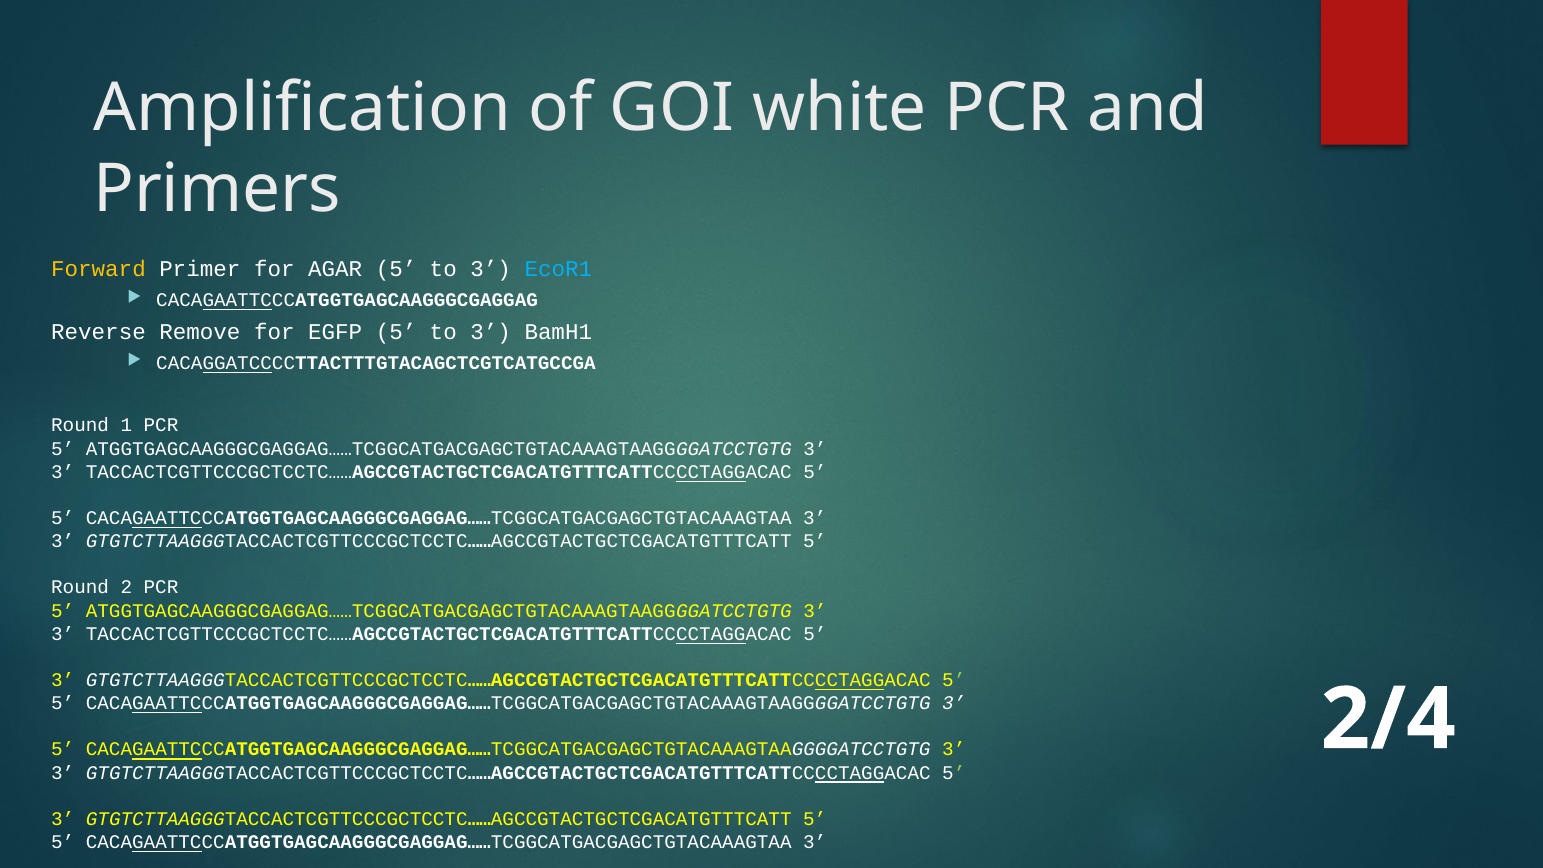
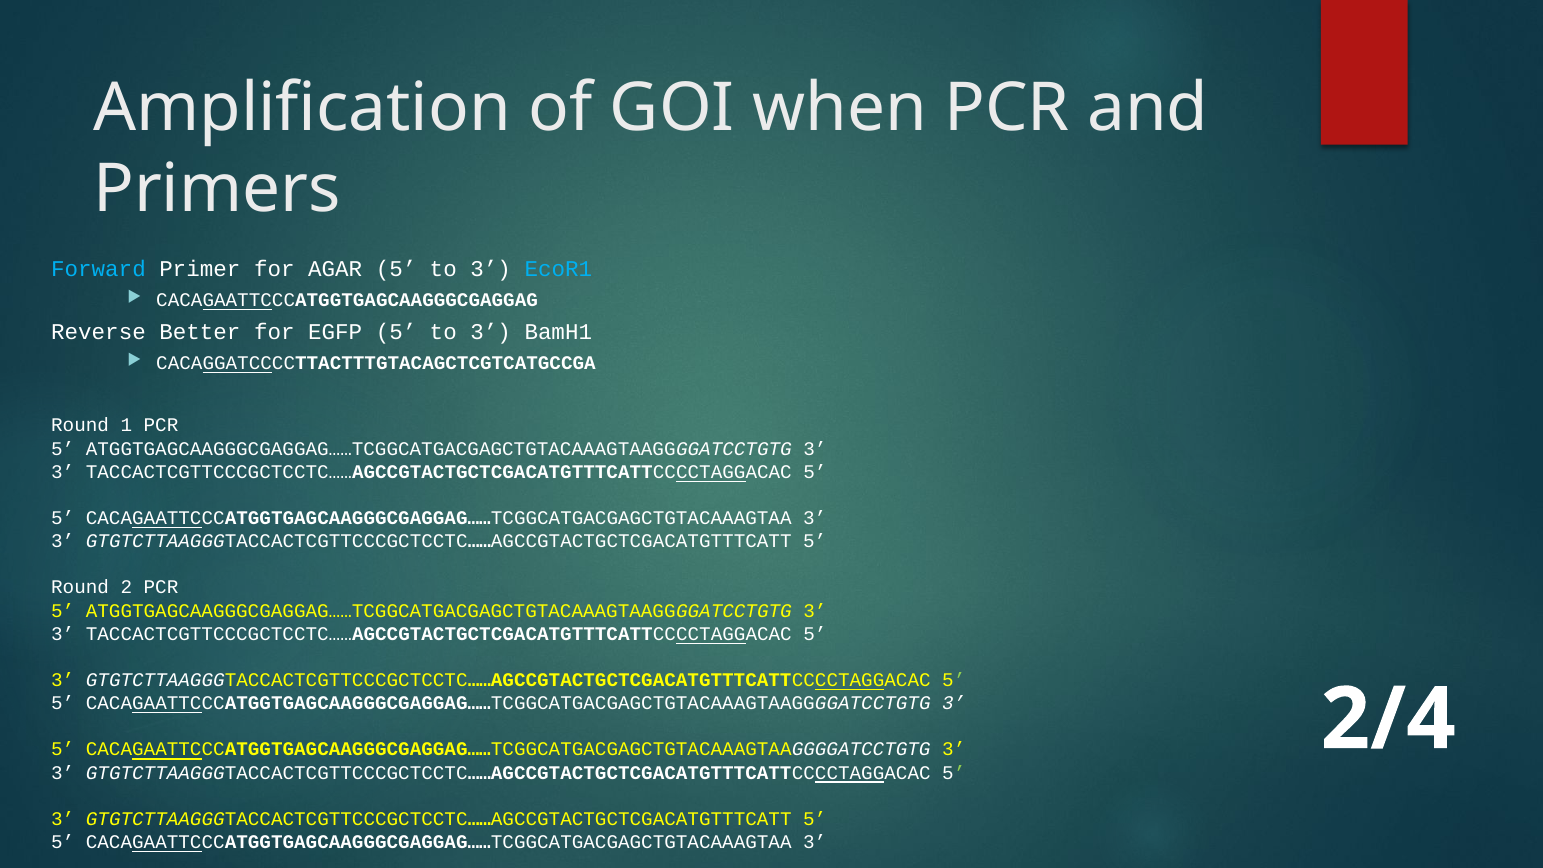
white: white -> when (840, 108)
Forward colour: yellow -> light blue (98, 269)
Remove: Remove -> Better (200, 332)
